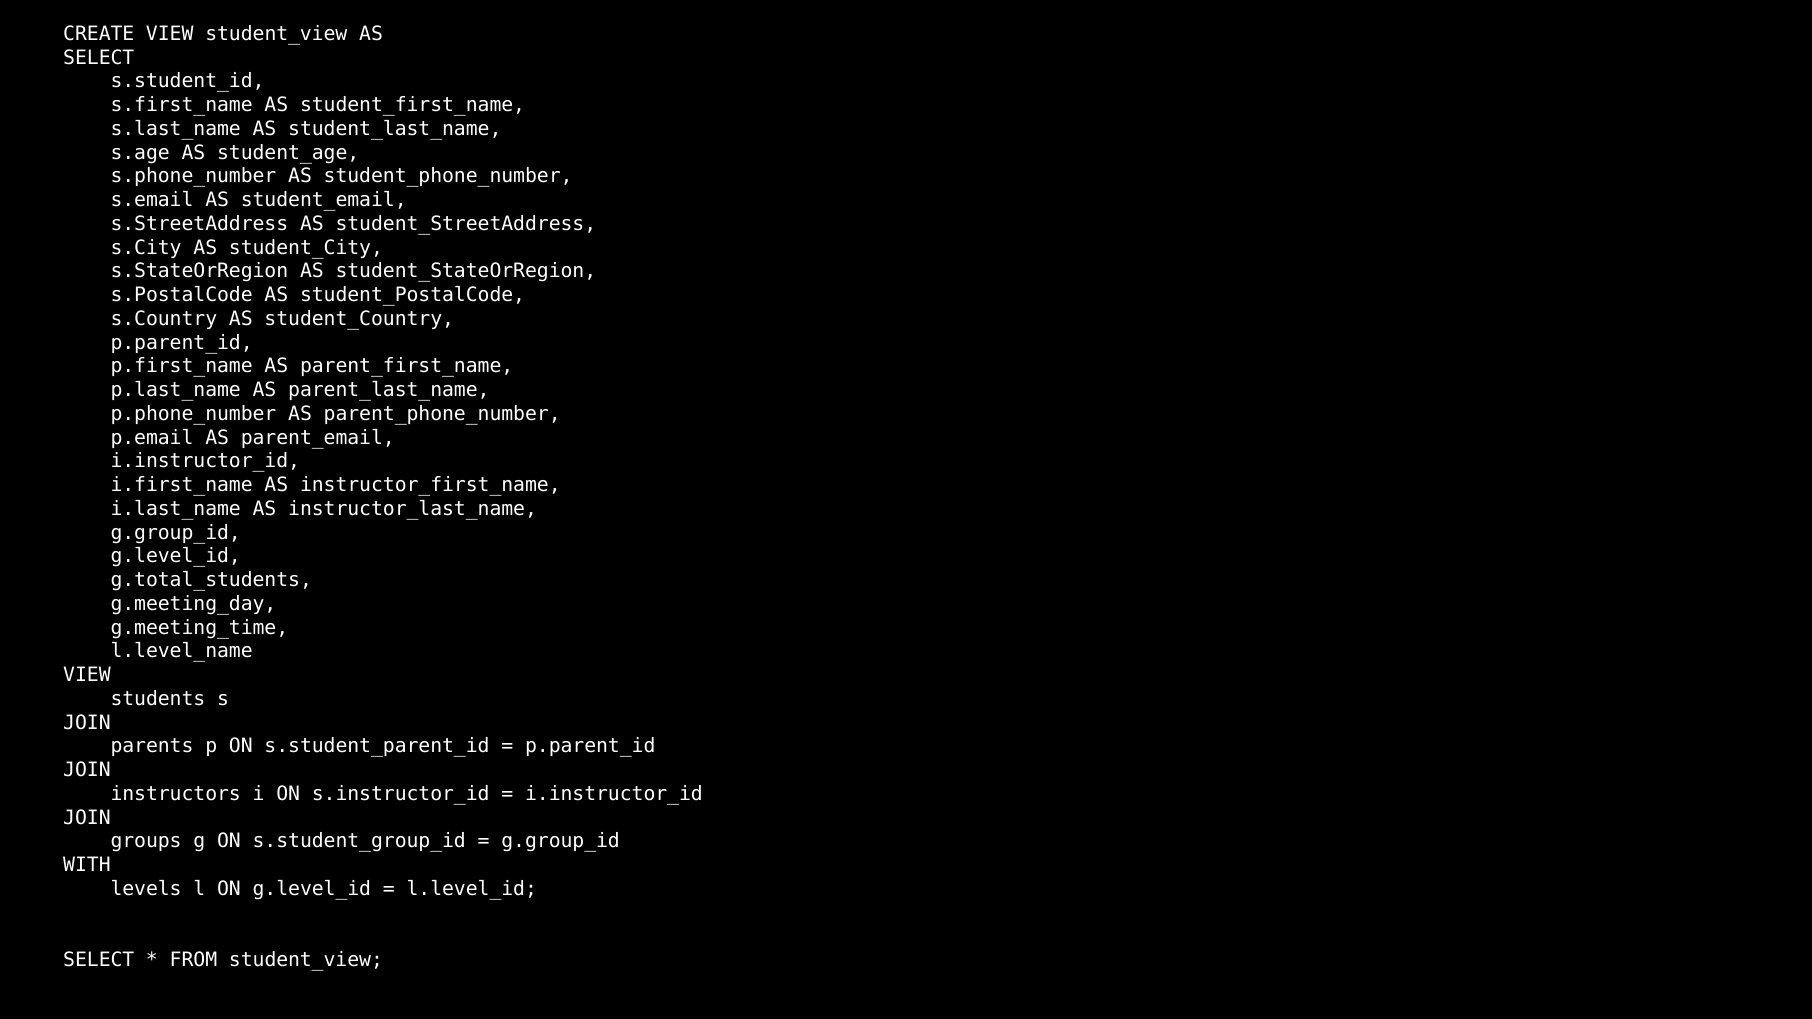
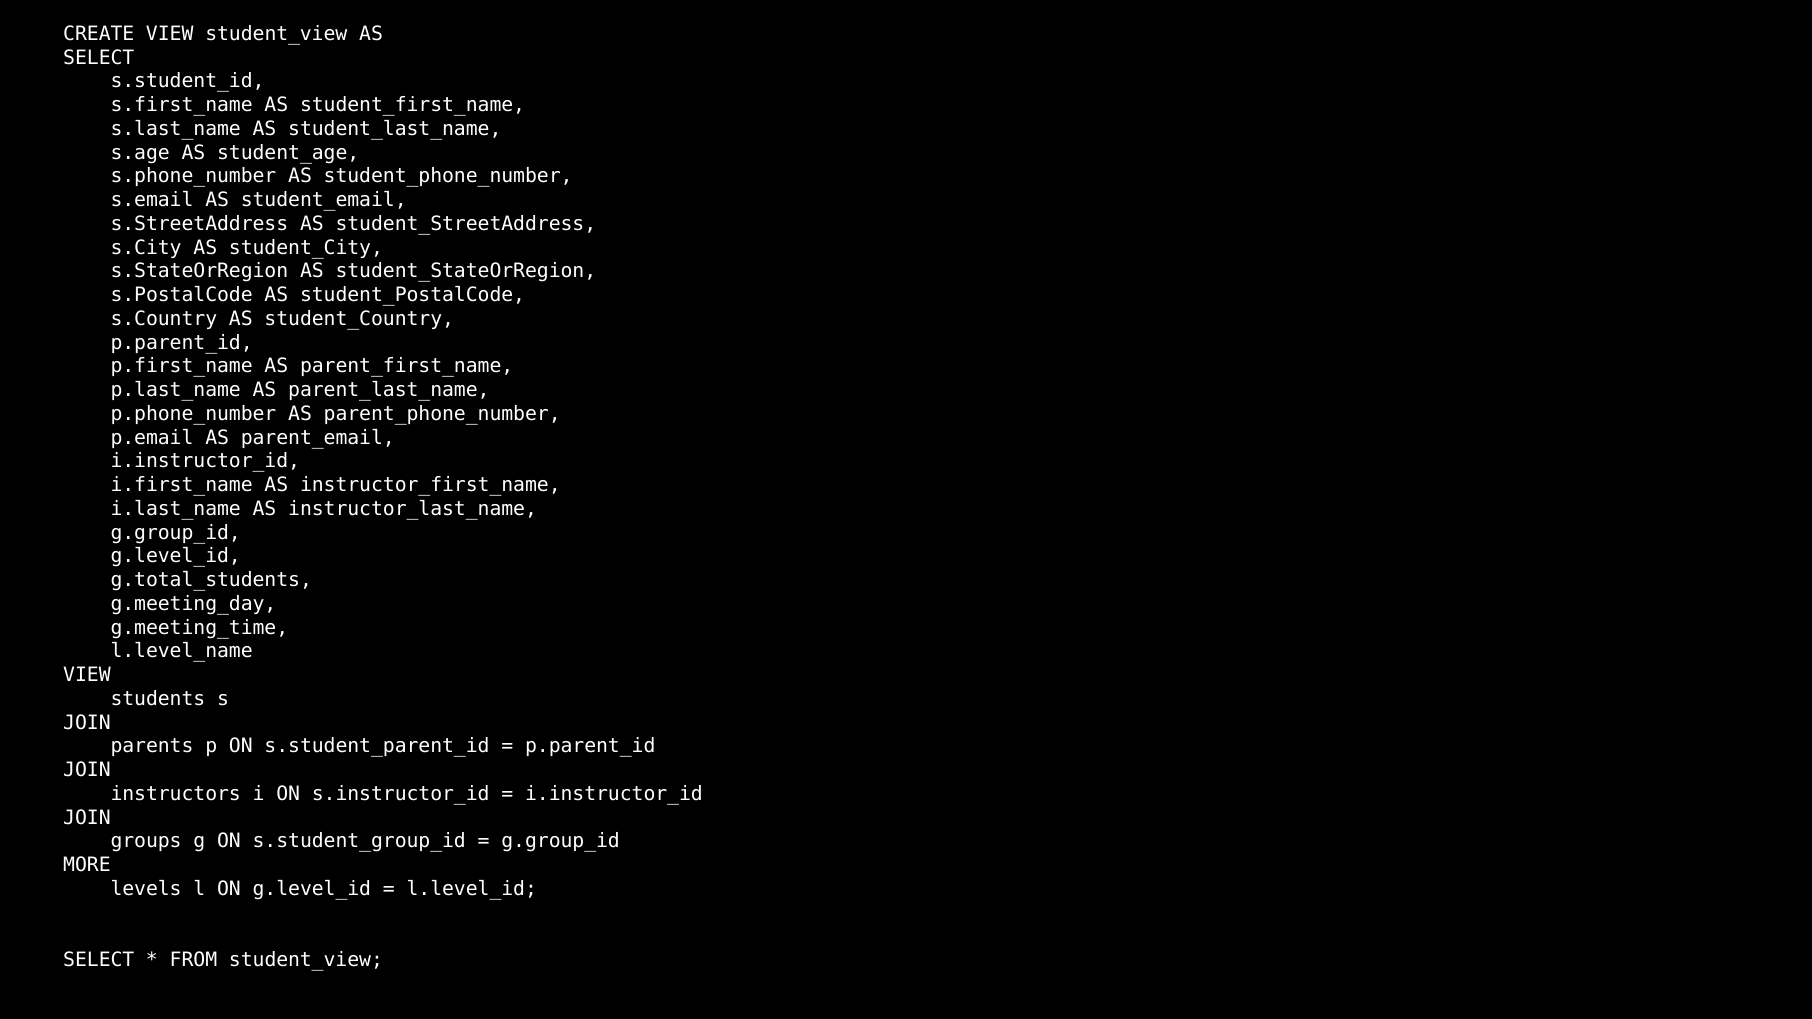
WITH: WITH -> MORE (87, 865)
